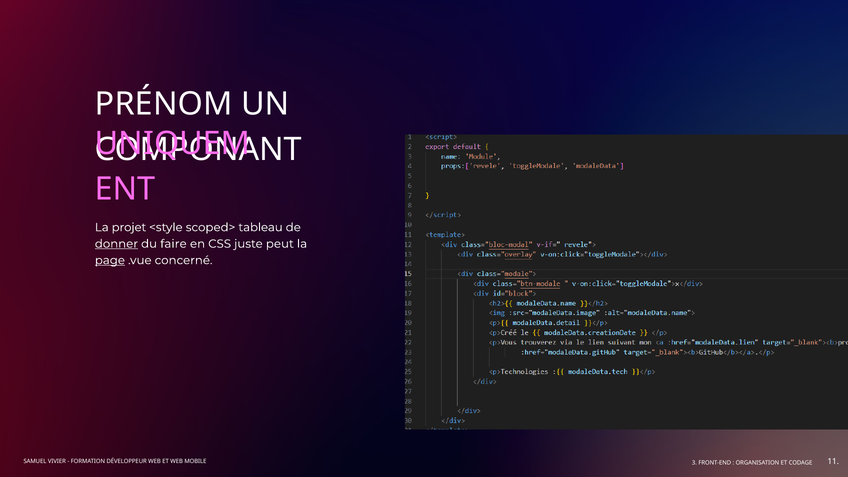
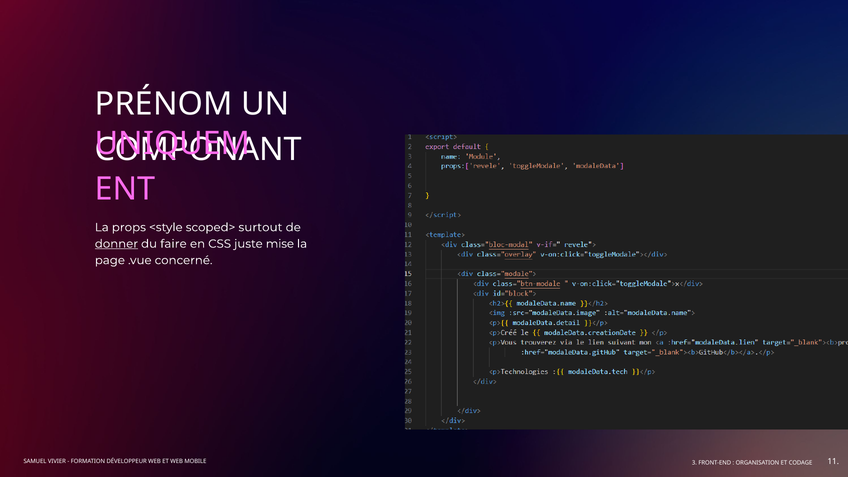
projet: projet -> props (129, 227)
tableau: tableau -> surtout (260, 227)
peut: peut -> mise (280, 244)
page underline: present -> none (110, 260)
